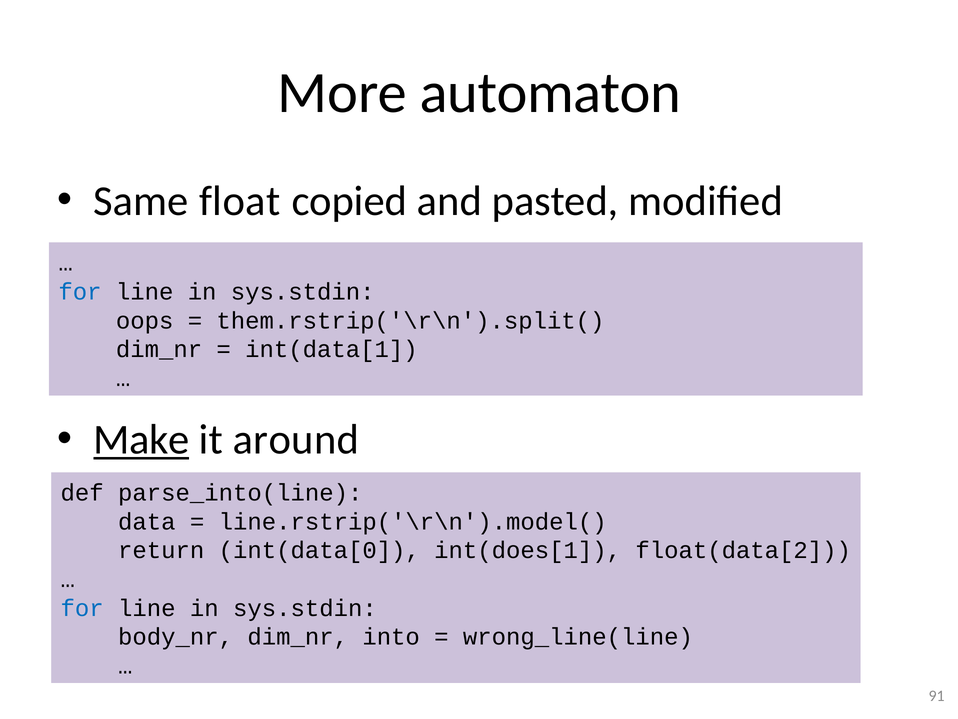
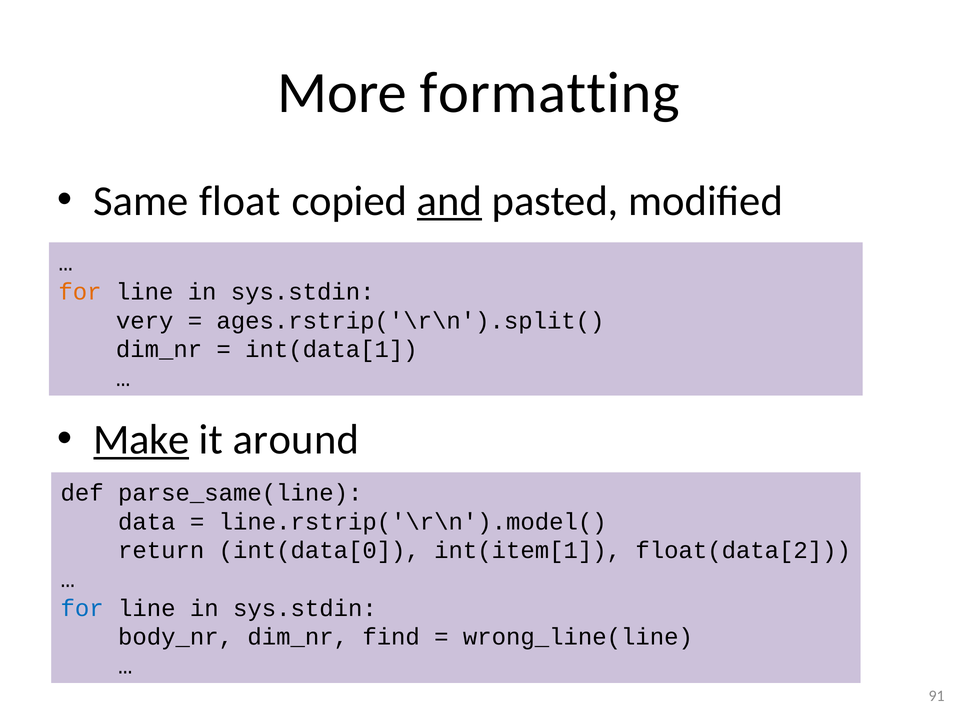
automaton: automaton -> formatting (550, 93)
and underline: none -> present (449, 201)
for colour: blue -> orange (80, 292)
oops: oops -> very (145, 320)
them.rstrip('\r\n').split(: them.rstrip('\r\n').split( -> ages.rstrip('\r\n').split( (410, 320)
parse_into(line: parse_into(line -> parse_same(line (240, 493)
int(does[1: int(does[1 -> int(item[1 (528, 550)
into: into -> find (391, 636)
